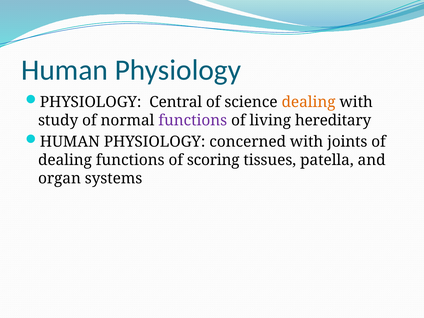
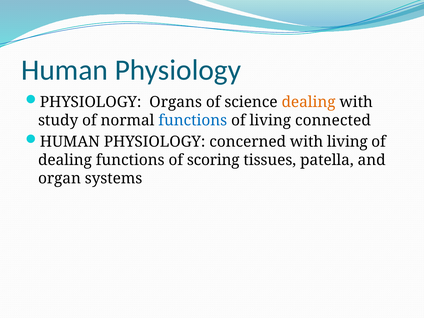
Central: Central -> Organs (176, 102)
functions colour: purple -> blue (193, 120)
hereditary: hereditary -> connected (333, 120)
with joints: joints -> living (347, 142)
